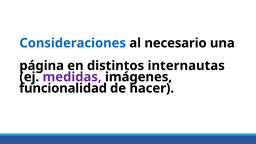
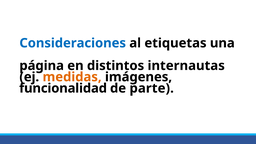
necesario: necesario -> etiquetas (175, 43)
medidas colour: purple -> orange (72, 77)
hacer: hacer -> parte (152, 88)
